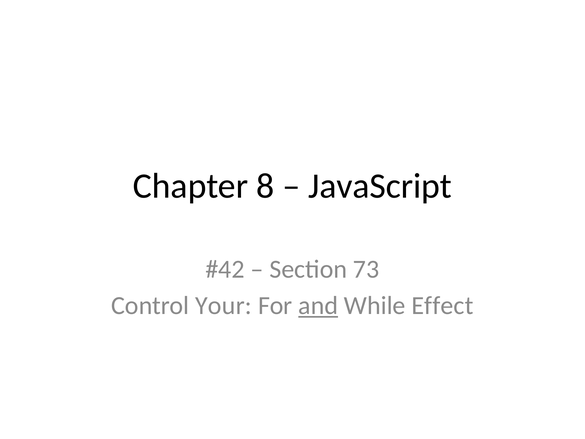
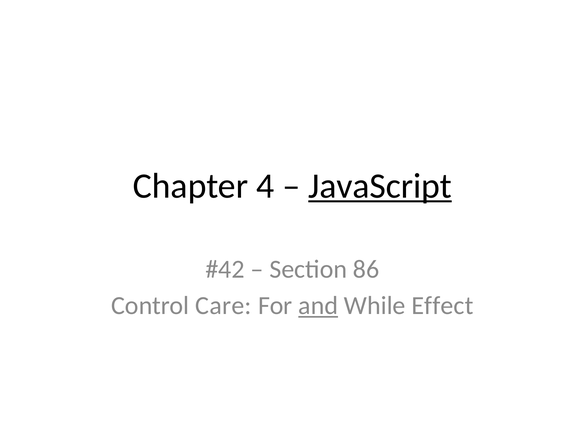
8: 8 -> 4 (265, 186)
JavaScript underline: none -> present (380, 186)
73: 73 -> 86 (366, 269)
Your: Your -> Care (223, 305)
